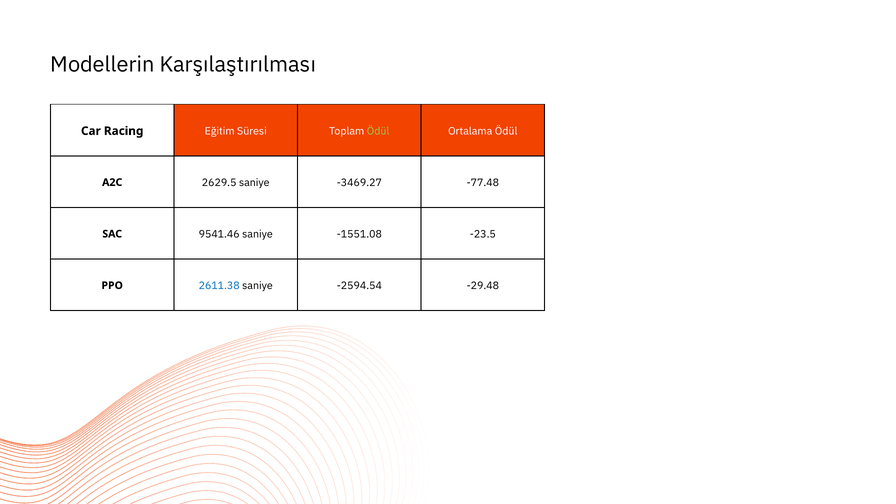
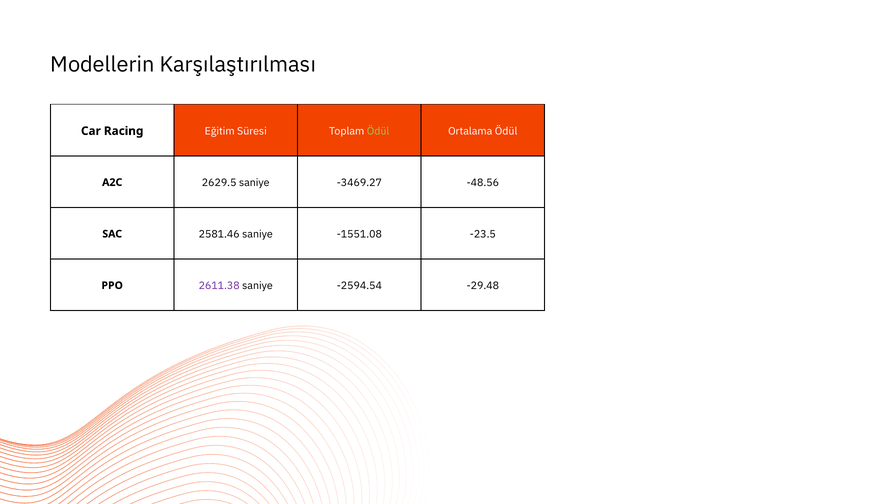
-77.48: -77.48 -> -48.56 (483, 183)
9541.46: 9541.46 -> 2581.46 (219, 234)
2611.38 colour: blue -> purple (219, 286)
